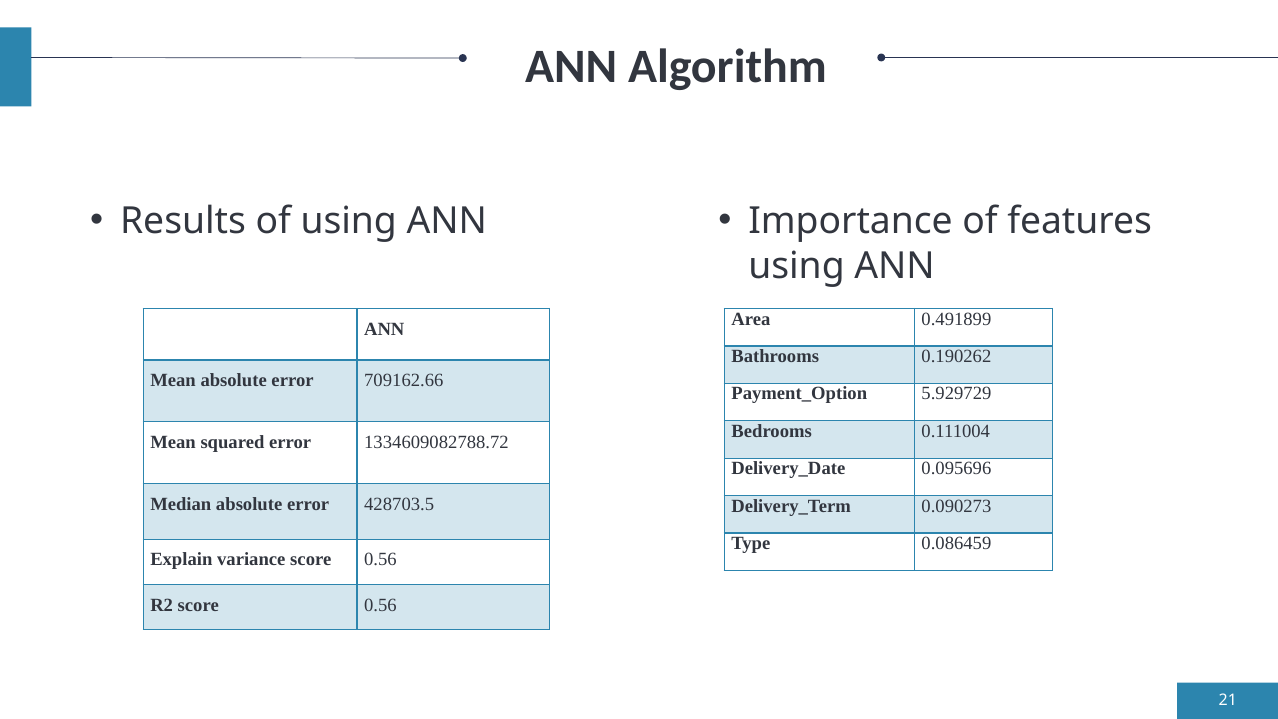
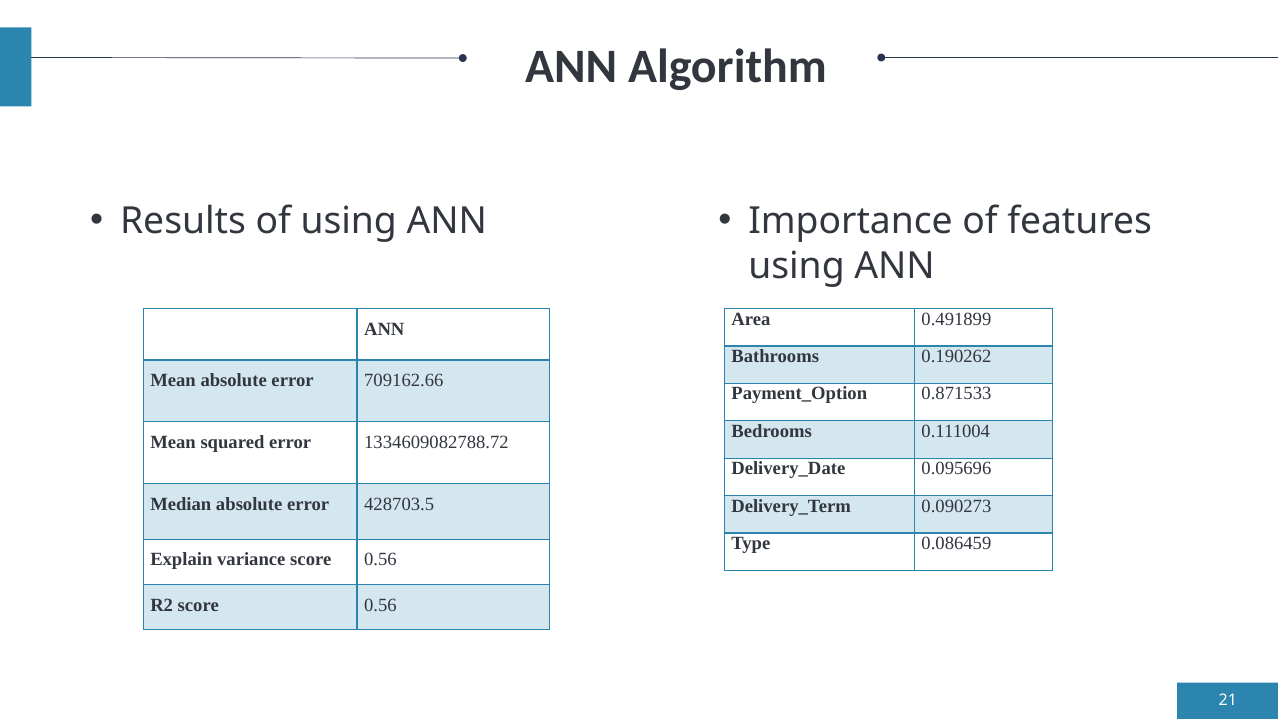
5.929729: 5.929729 -> 0.871533 (956, 394)
